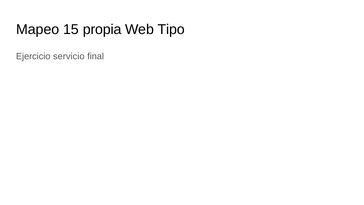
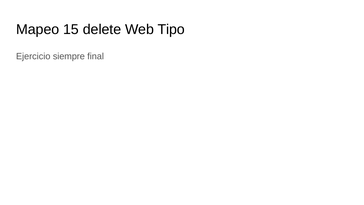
propia: propia -> delete (102, 29)
servicio: servicio -> siempre (69, 56)
